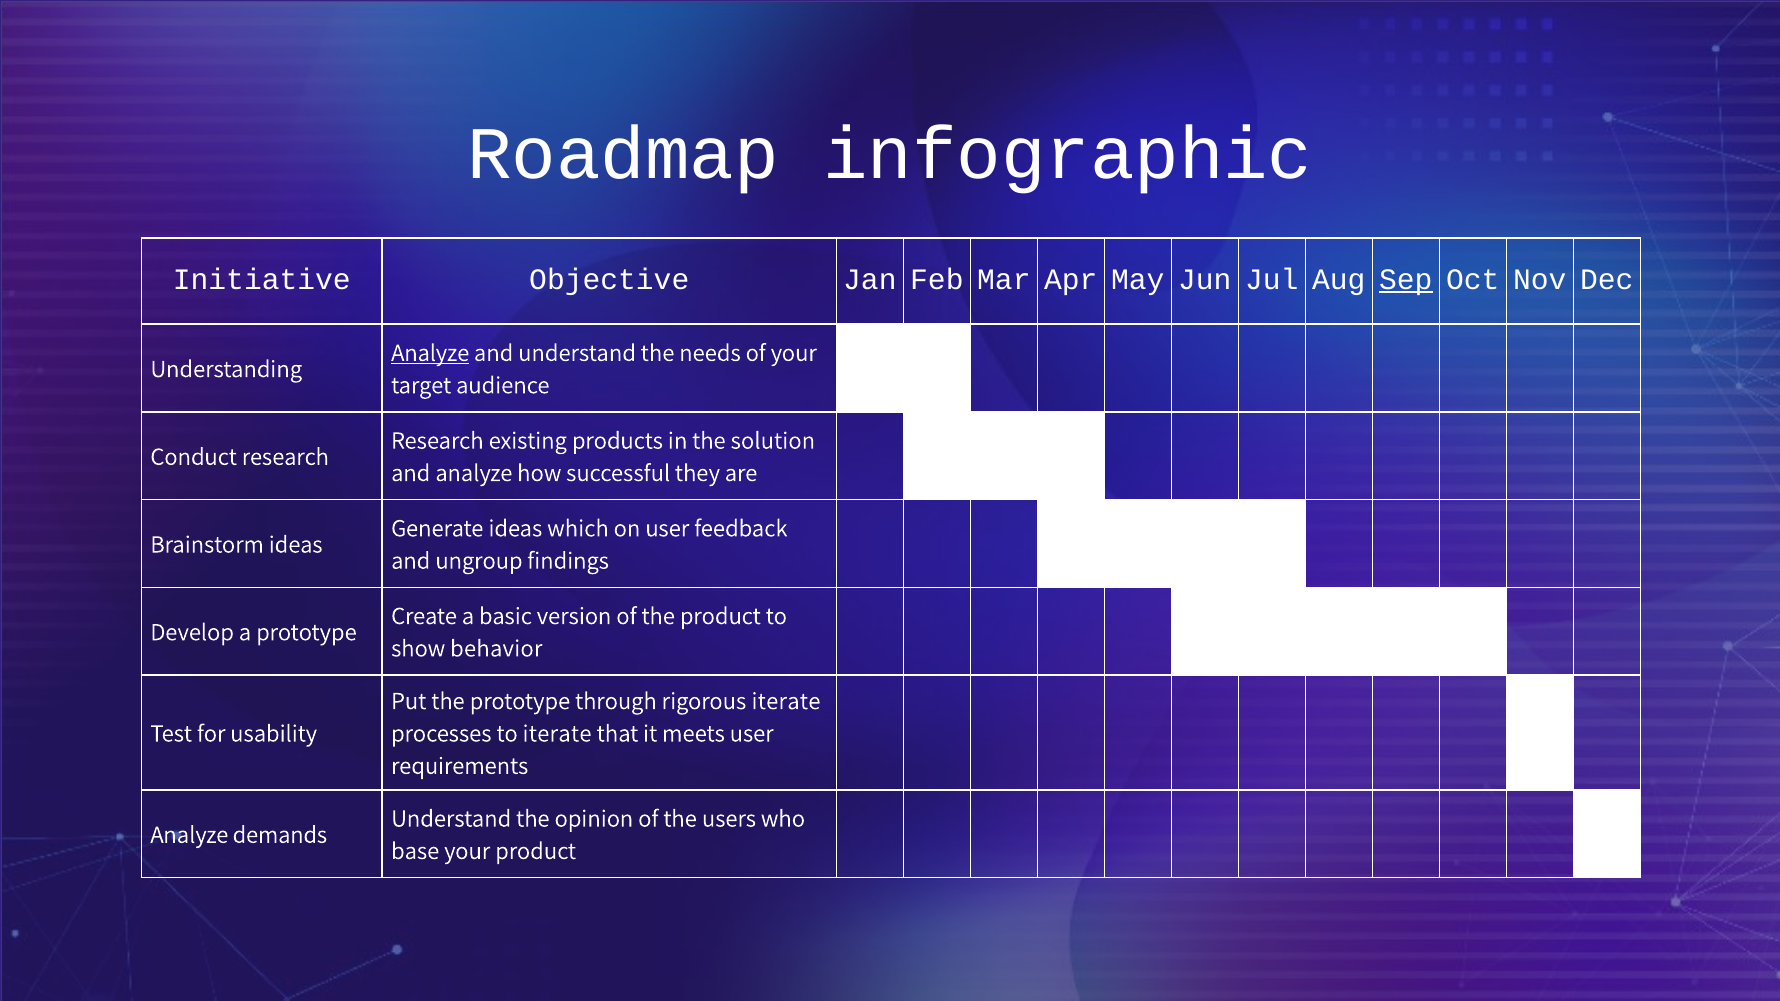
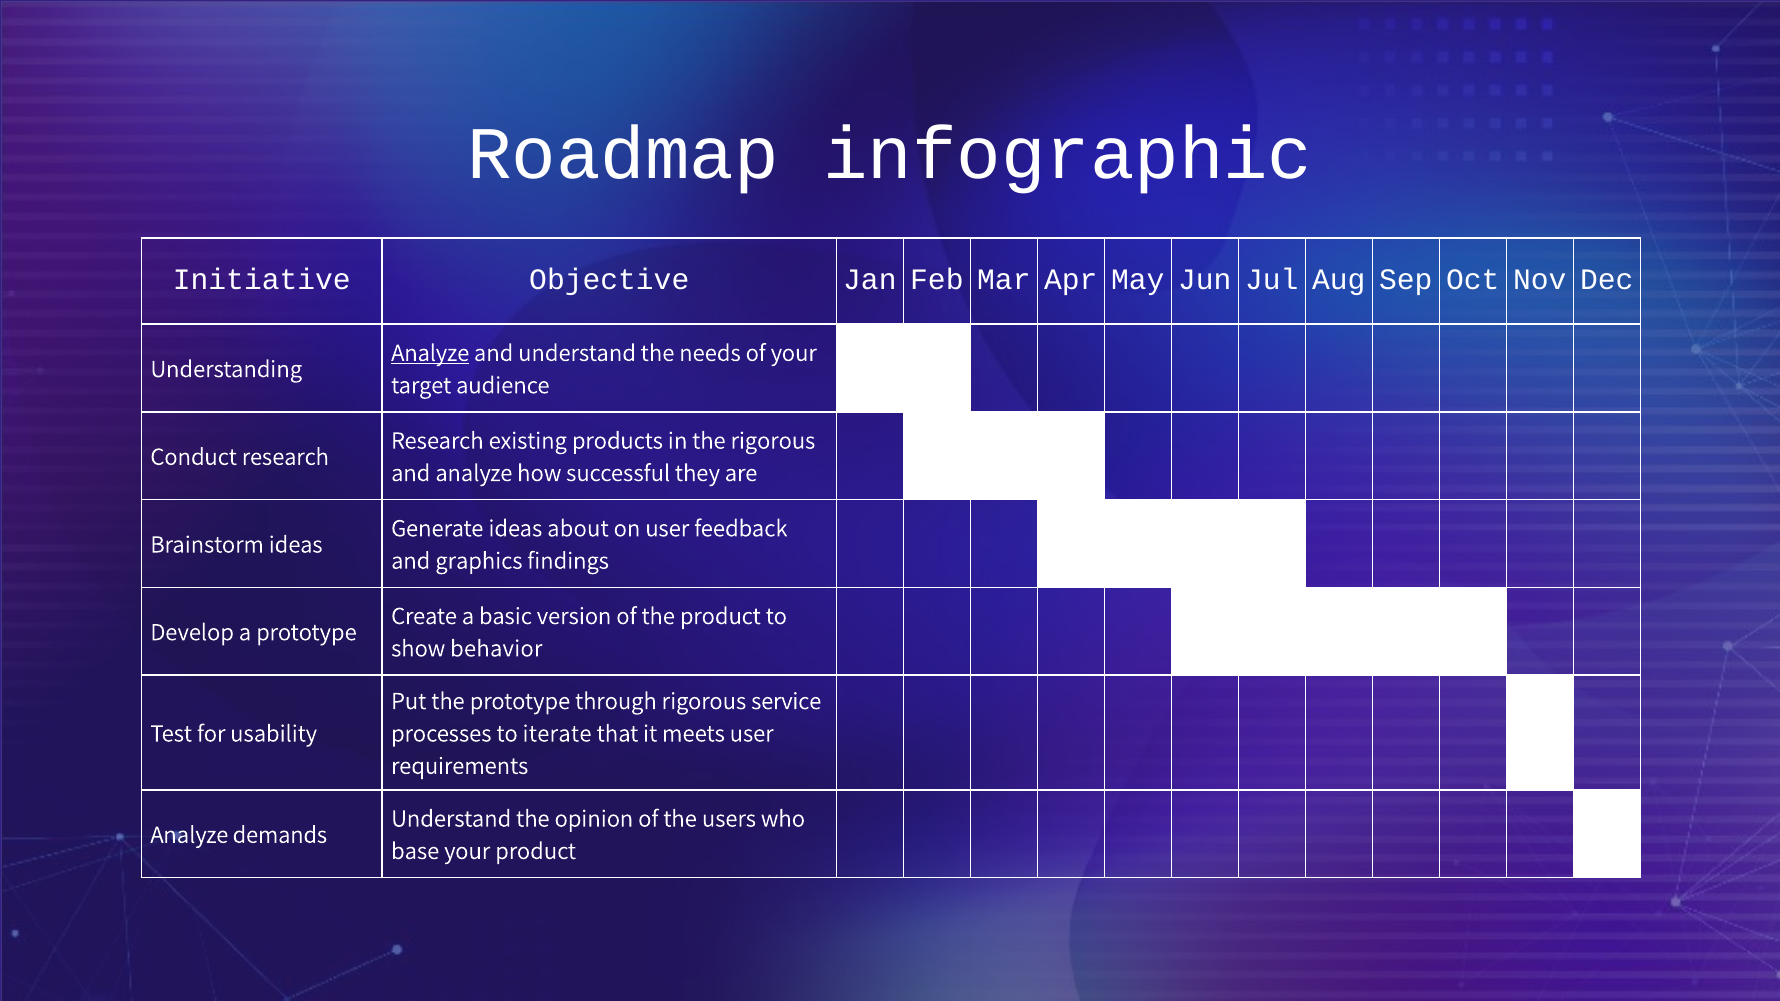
Sep underline: present -> none (1406, 279)
the solution: solution -> rigorous (773, 441)
which: which -> about (578, 528)
ungroup: ungroup -> graphics (479, 561)
rigorous iterate: iterate -> service (786, 701)
